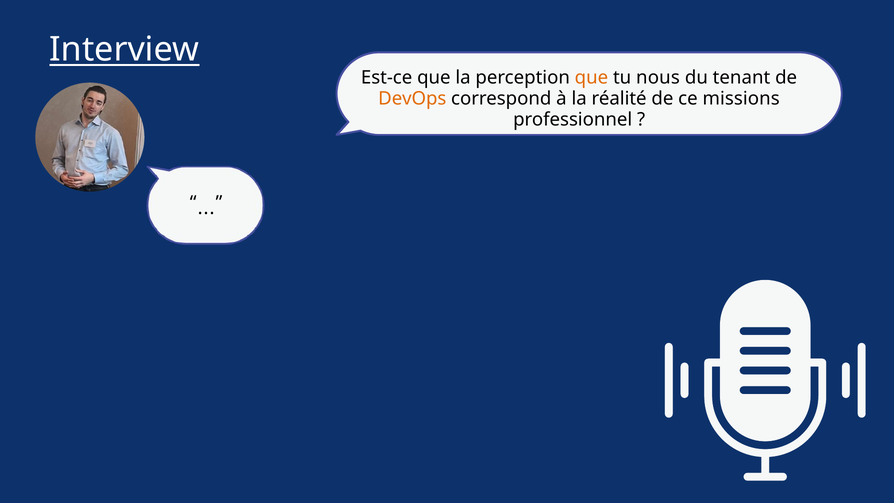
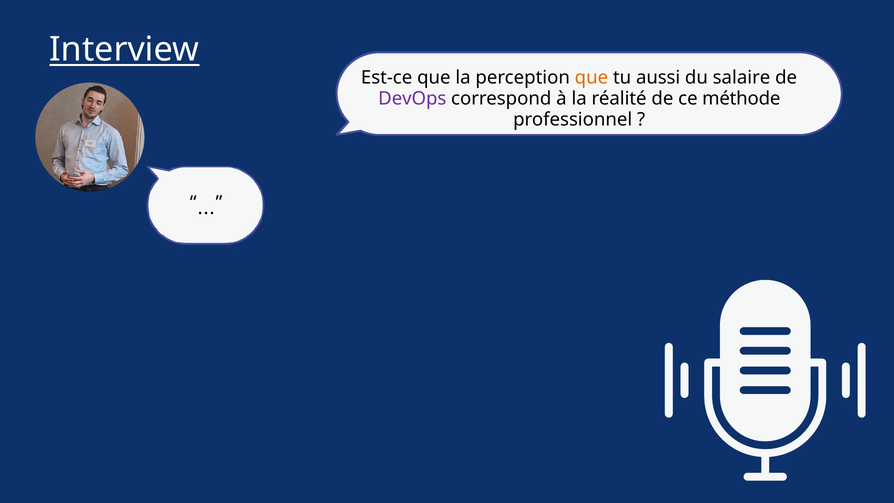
nous: nous -> aussi (658, 78)
tenant: tenant -> salaire (742, 78)
DevOps colour: orange -> purple (412, 99)
missions: missions -> méthode (741, 99)
